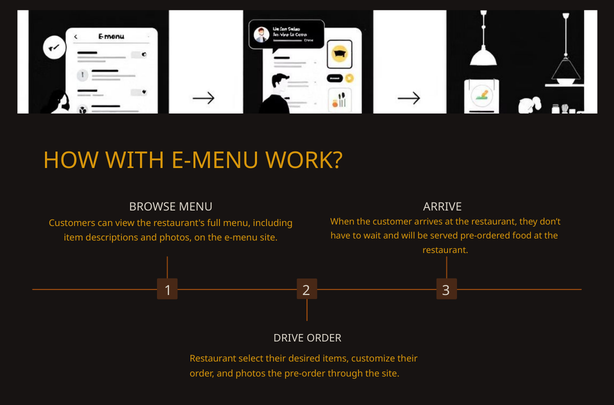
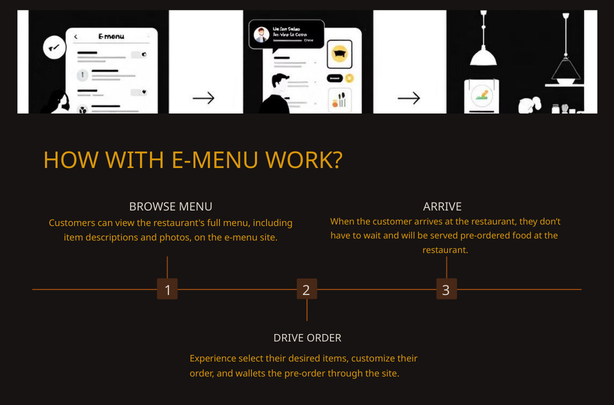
Restaurant: Restaurant -> Experience (213, 359)
order and photos: photos -> wallets (251, 374)
